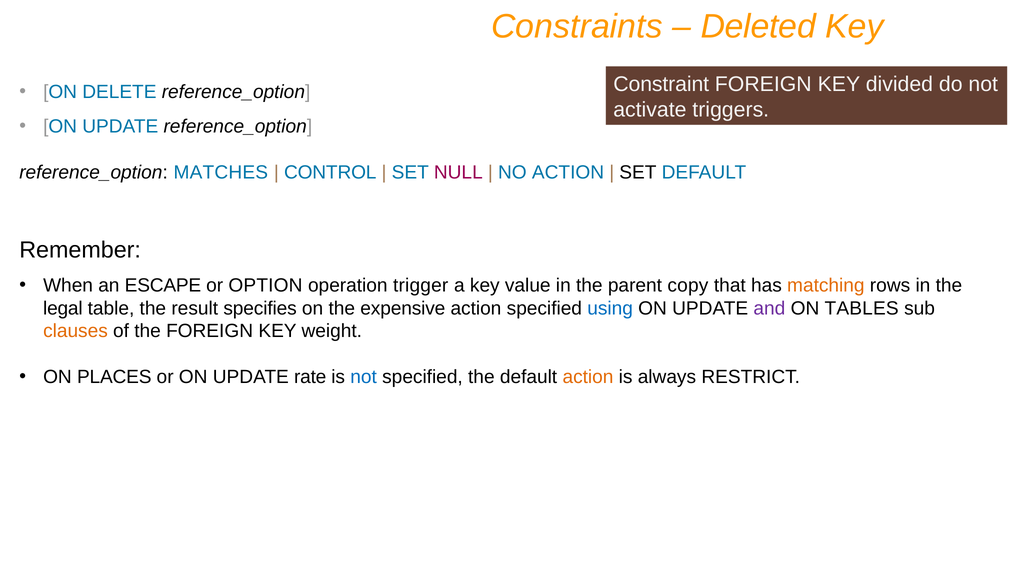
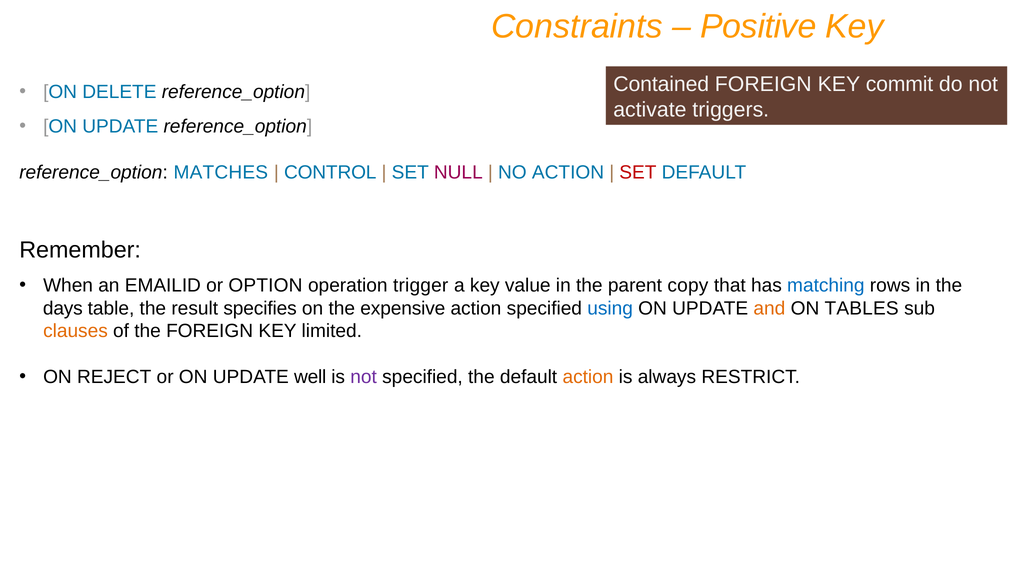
Deleted: Deleted -> Positive (758, 27)
Constraint: Constraint -> Contained (661, 84)
divided: divided -> commit (900, 84)
SET colour: black -> red (638, 172)
ESCAPE: ESCAPE -> EMAILID (163, 285)
matching colour: orange -> blue (826, 285)
legal: legal -> days (63, 308)
and colour: purple -> orange (769, 308)
weight: weight -> limited (332, 331)
PLACES: PLACES -> REJECT (114, 377)
rate: rate -> well (310, 377)
not colour: blue -> purple (364, 377)
